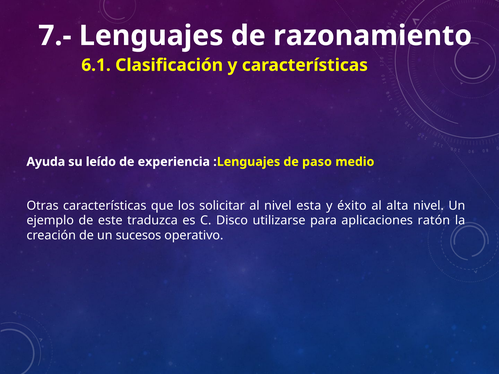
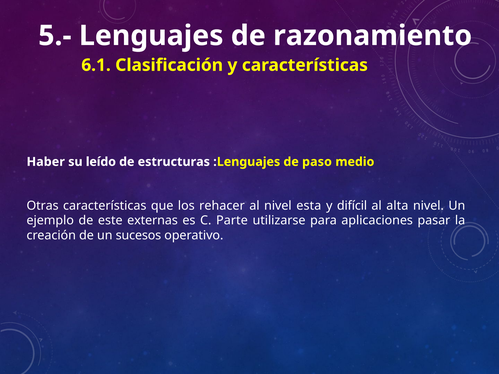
7.-: 7.- -> 5.- (55, 36)
Ayuda: Ayuda -> Haber (46, 162)
experiencia: experiencia -> estructuras (174, 162)
solicitar: solicitar -> rehacer (222, 206)
éxito: éxito -> difícil (352, 206)
traduzca: traduzca -> externas (153, 221)
Disco: Disco -> Parte (232, 221)
ratón: ratón -> pasar (434, 221)
